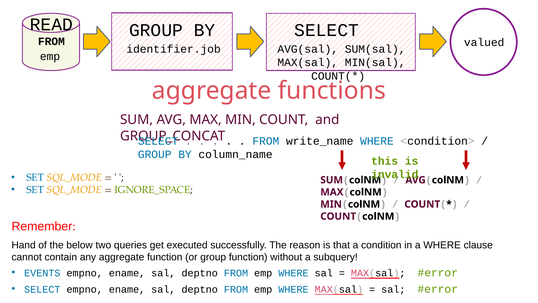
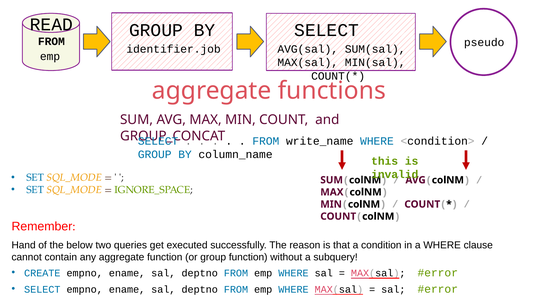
valued: valued -> pseudo (484, 43)
EVENTS: EVENTS -> CREATE (42, 273)
